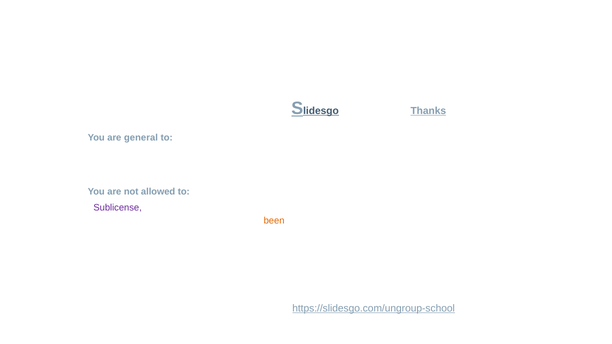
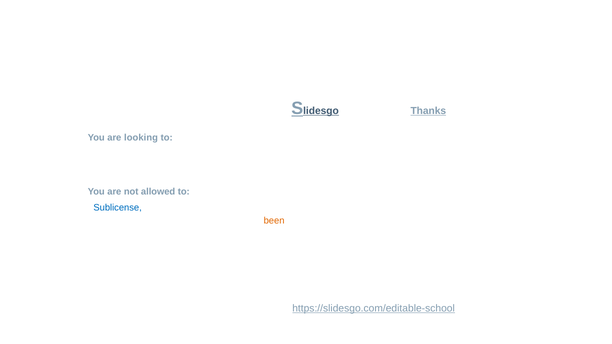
general: general -> looking (141, 138)
Sublicense colour: purple -> blue (118, 208)
https://slidesgo.com/ungroup-school: https://slidesgo.com/ungroup-school -> https://slidesgo.com/editable-school (374, 308)
